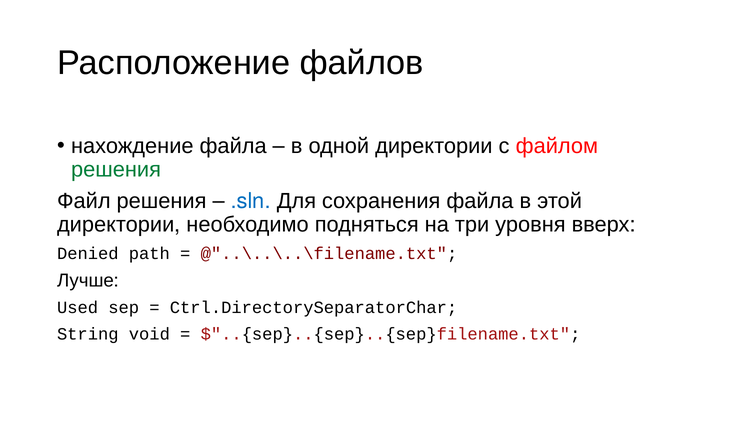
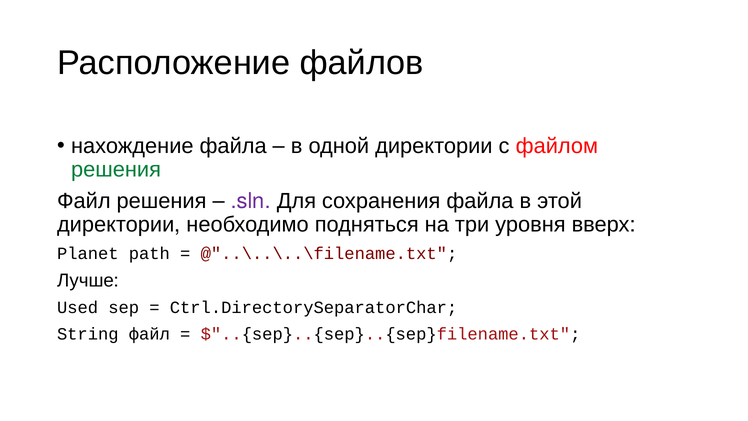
.sln colour: blue -> purple (251, 201)
Denied: Denied -> Planet (88, 253)
String void: void -> файл (149, 334)
